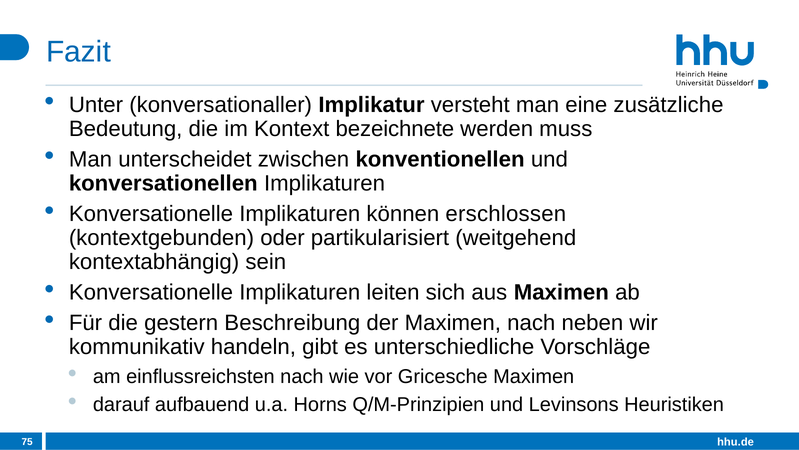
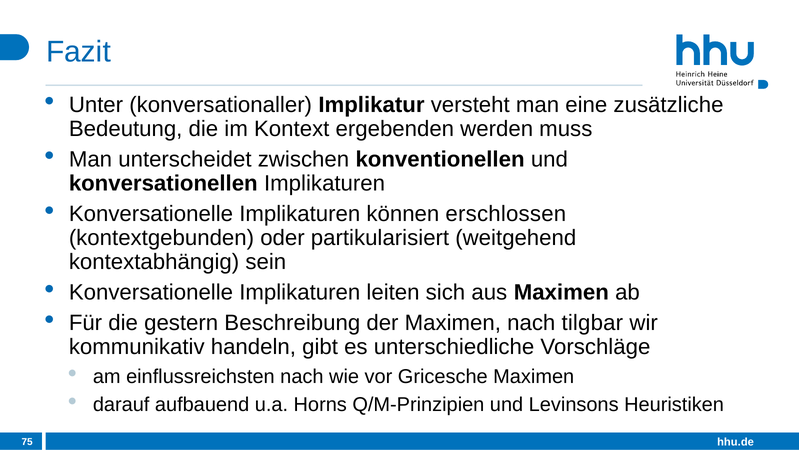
bezeichnete: bezeichnete -> ergebenden (395, 129)
neben: neben -> tilgbar (592, 323)
